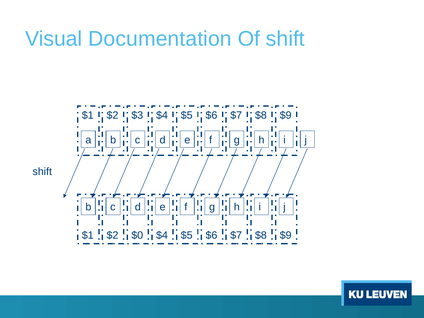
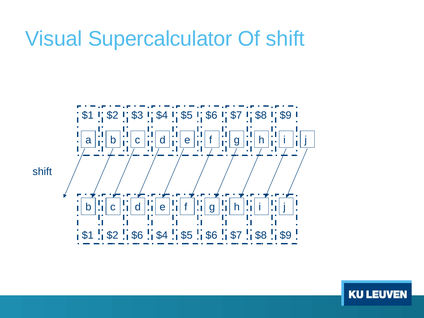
Documentation: Documentation -> Supercalculator (160, 39)
$2 $0: $0 -> $6 (137, 235)
